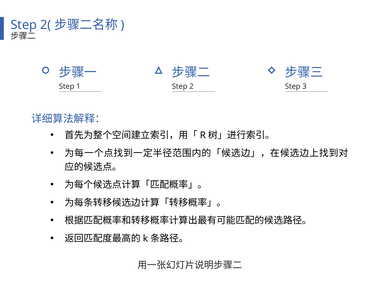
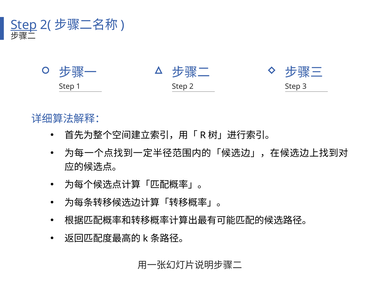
Step underline: none -> present (24, 25)
